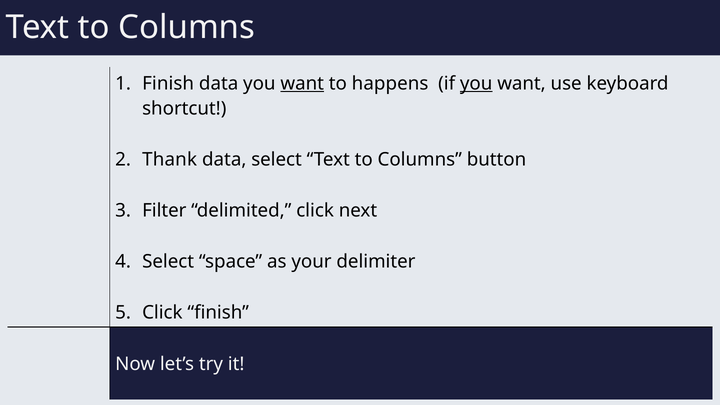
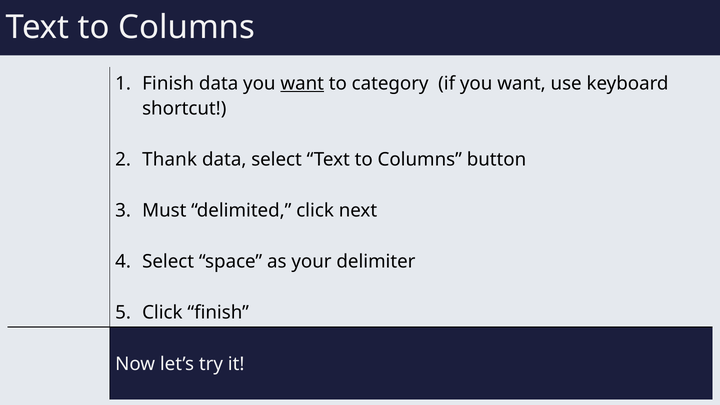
happens: happens -> category (390, 83)
you underline: present -> none (476, 83)
Filter: Filter -> Must (164, 211)
